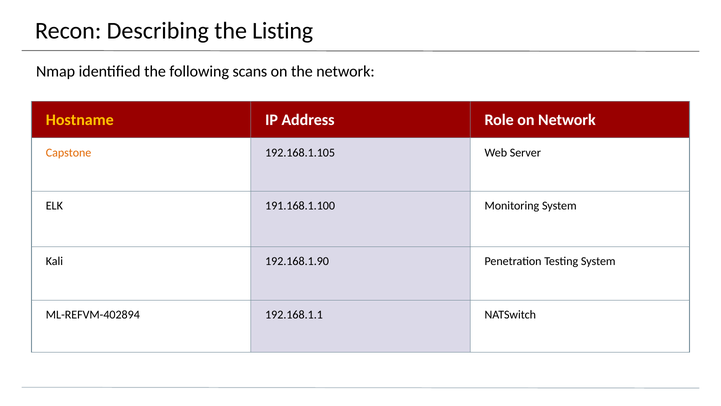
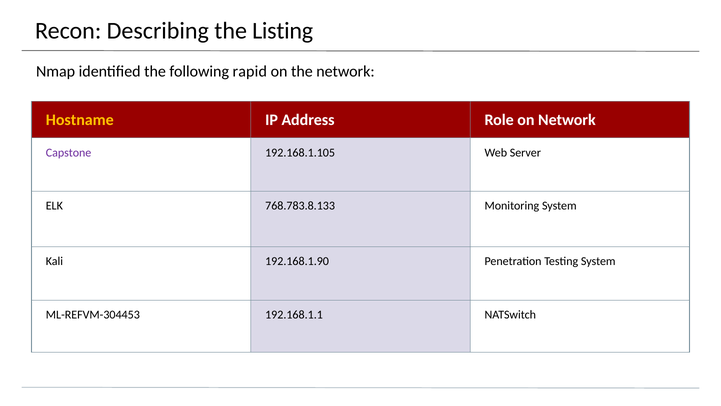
scans: scans -> rapid (250, 71)
Capstone colour: orange -> purple (69, 152)
191.168.1.100: 191.168.1.100 -> 768.783.8.133 (300, 206)
ML-REFVM-402894: ML-REFVM-402894 -> ML-REFVM-304453 (93, 314)
